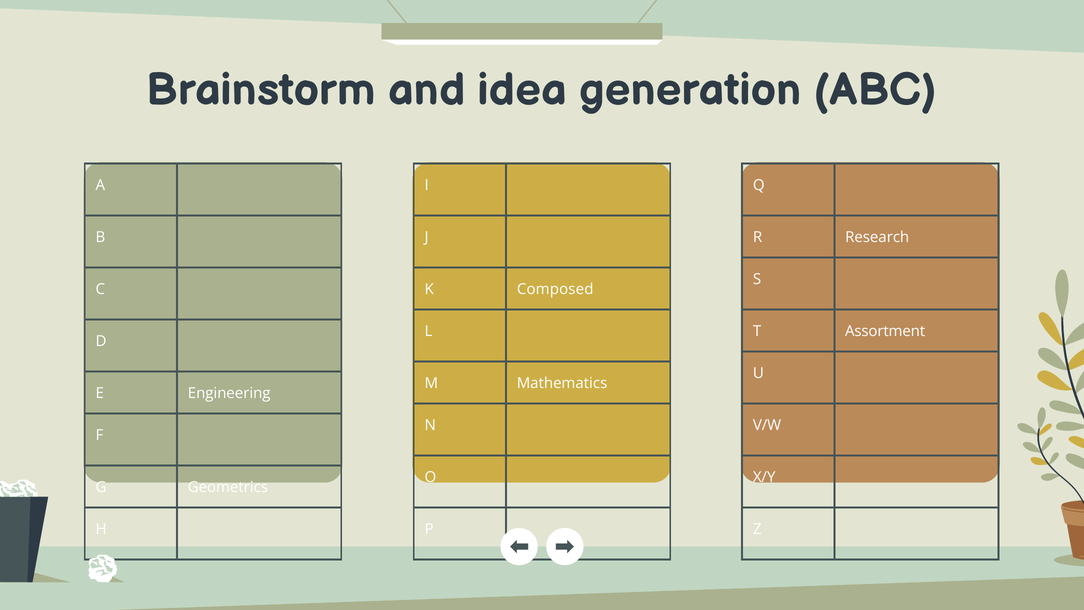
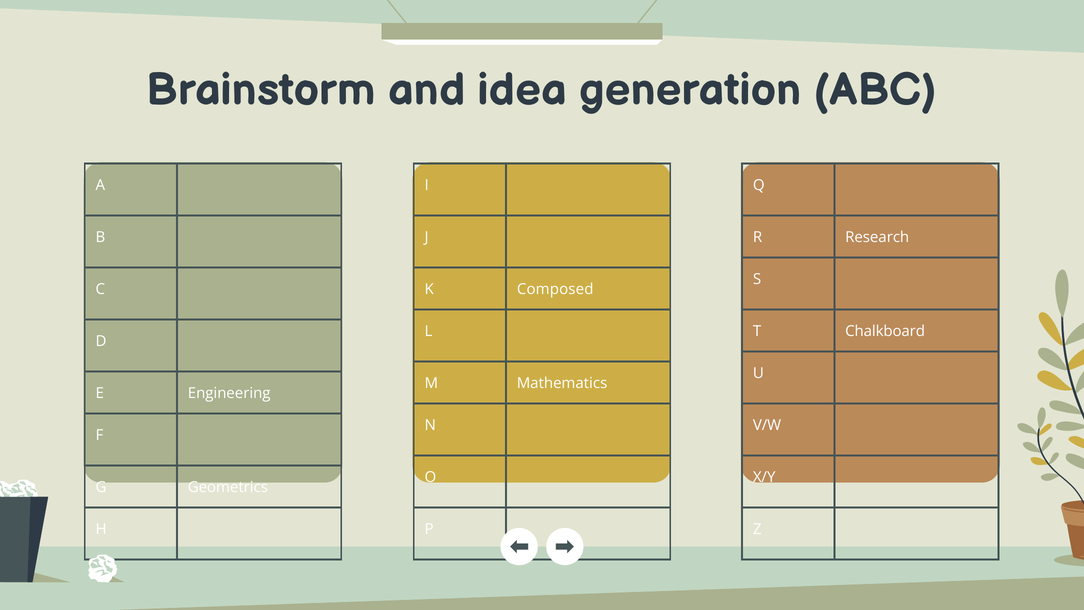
Assortment: Assortment -> Chalkboard (885, 331)
